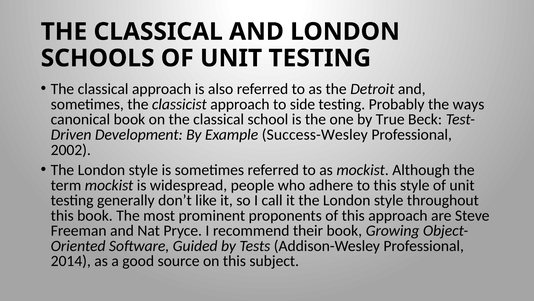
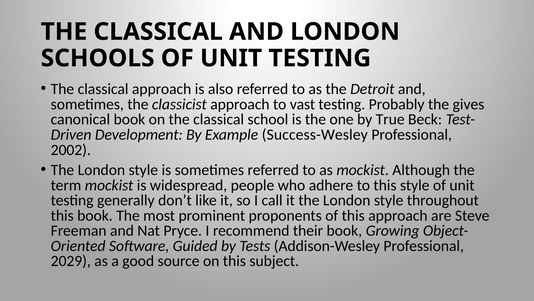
side: side -> vast (302, 104)
ways: ways -> gives (468, 104)
2014: 2014 -> 2029 (71, 261)
